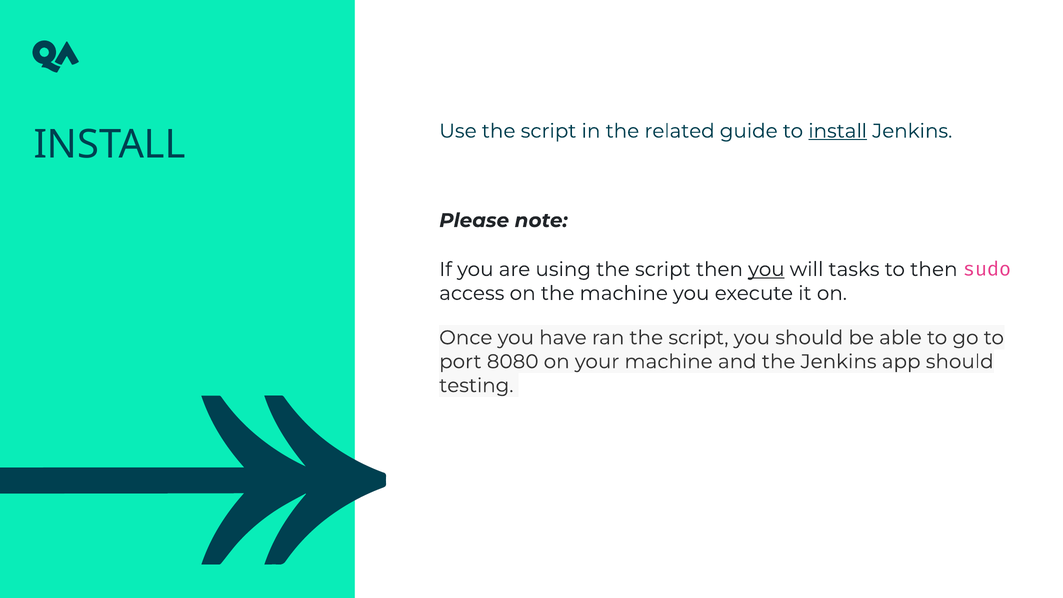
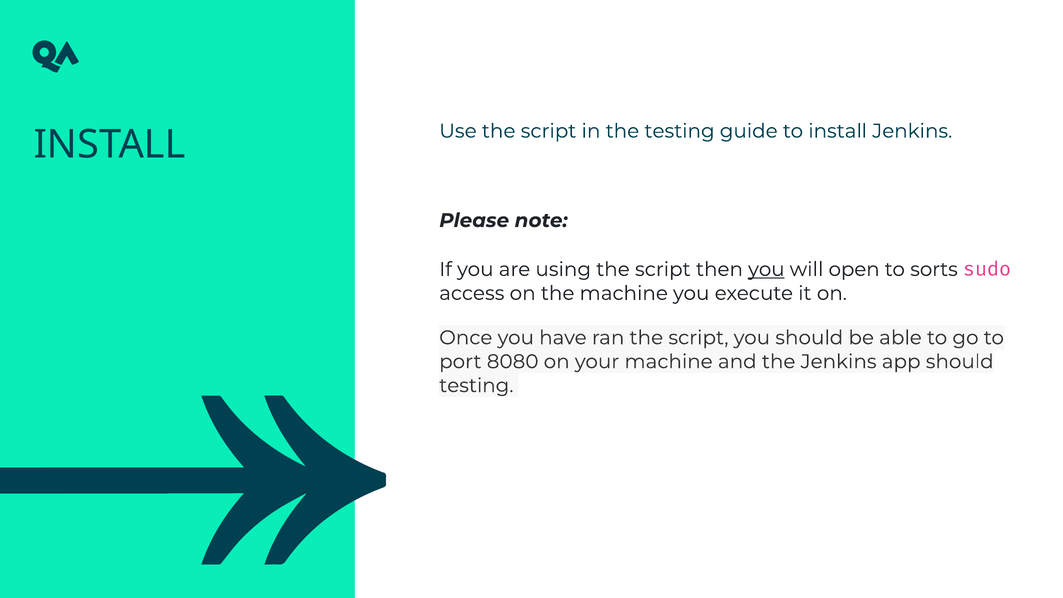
the related: related -> testing (680, 131)
install underline: present -> none (838, 131)
tasks: tasks -> open (854, 269)
to then: then -> sorts (934, 269)
